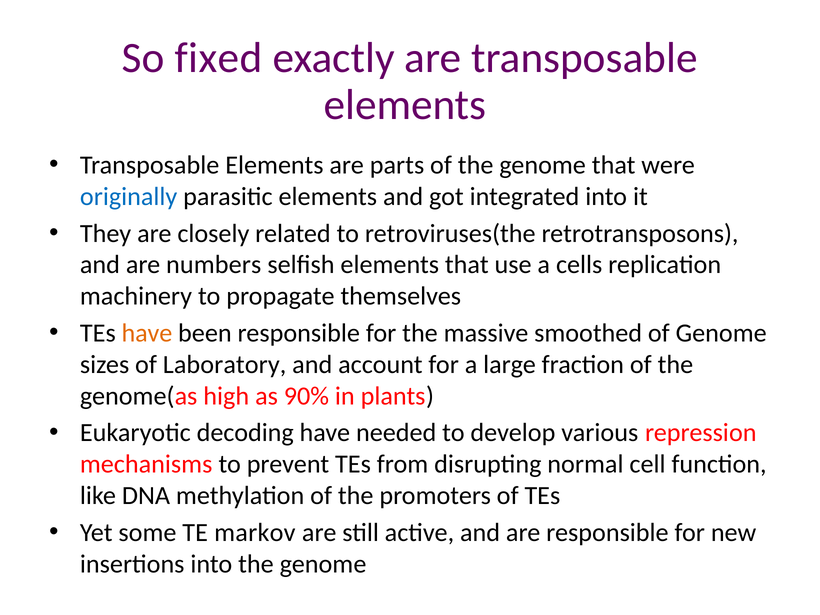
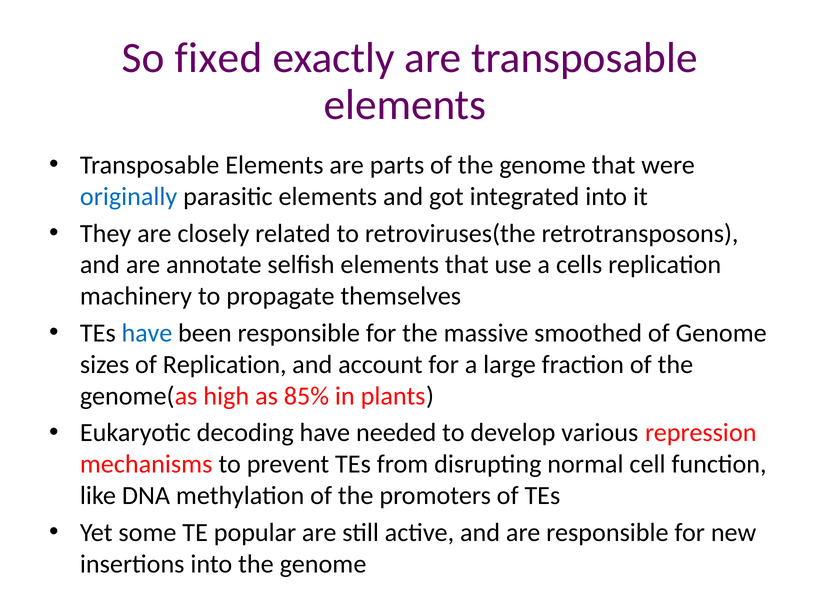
numbers: numbers -> annotate (214, 265)
have colour: orange -> blue (147, 333)
of Laboratory: Laboratory -> Replication (225, 365)
90%: 90% -> 85% (306, 396)
markov: markov -> popular (255, 532)
